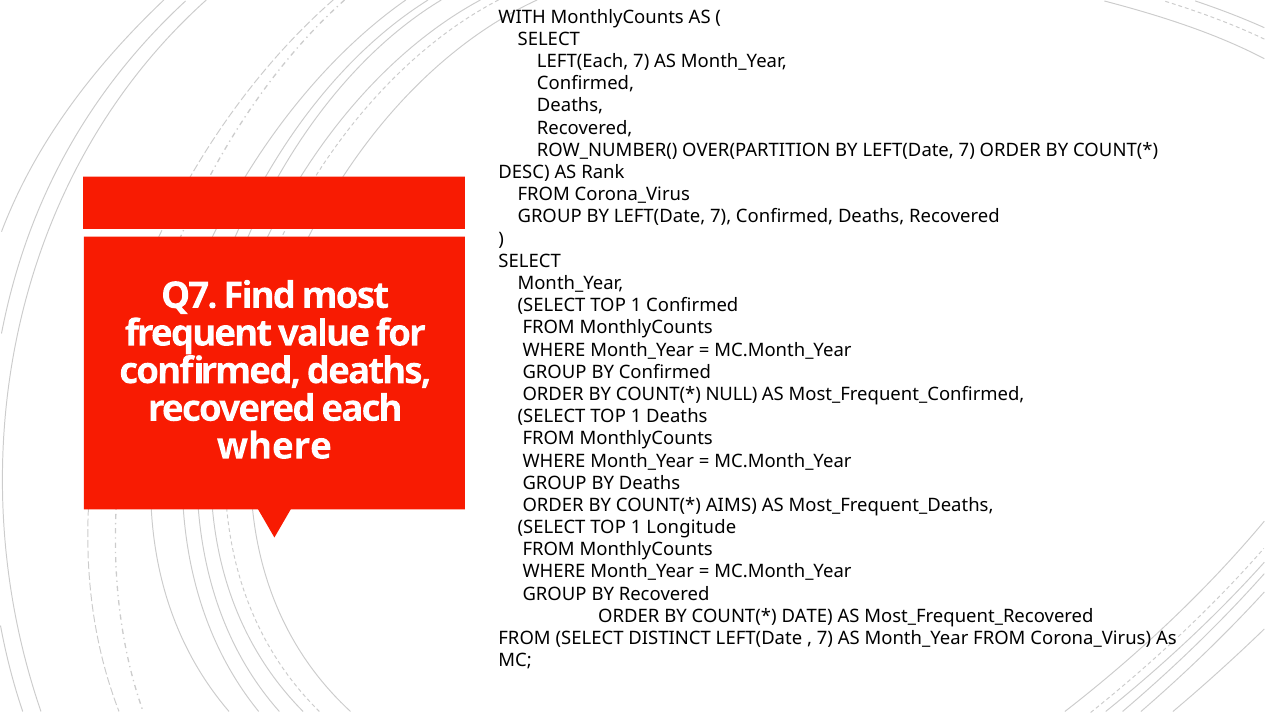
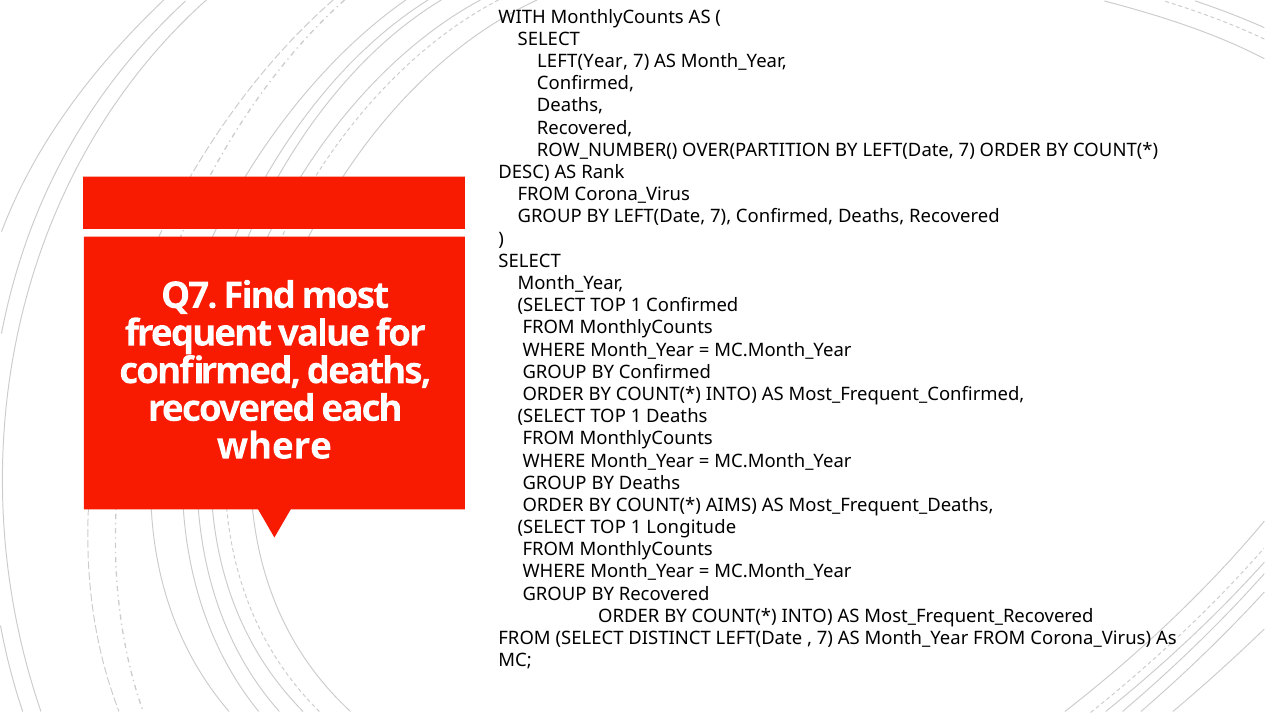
LEFT(Each: LEFT(Each -> LEFT(Year (583, 61)
NULL: NULL -> INTO (731, 394)
DATE: DATE -> INTO (807, 616)
